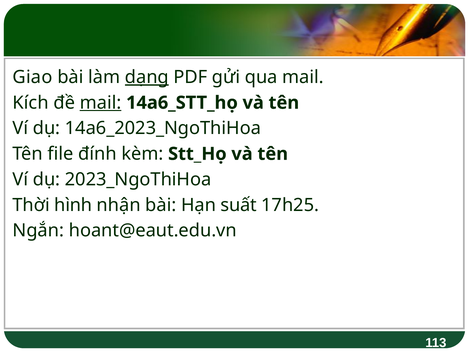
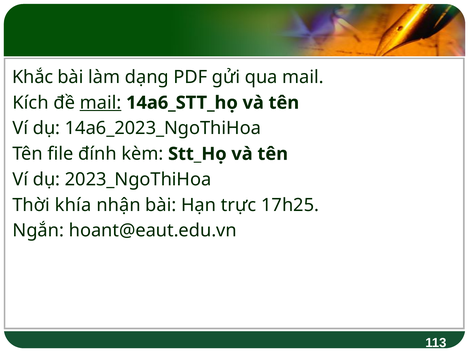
Giao: Giao -> Khắc (33, 77)
dạng underline: present -> none (147, 77)
hình: hình -> khía (73, 205)
suất: suất -> trực (239, 205)
